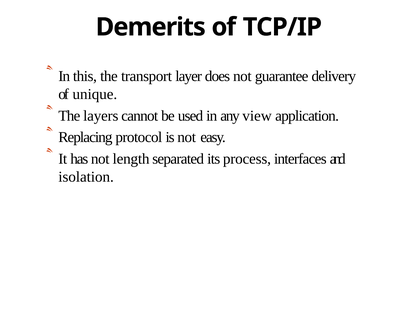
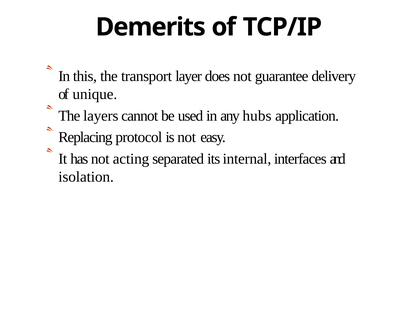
view: view -> hubs (257, 116)
length: length -> acting (131, 159)
process: process -> internal (247, 159)
